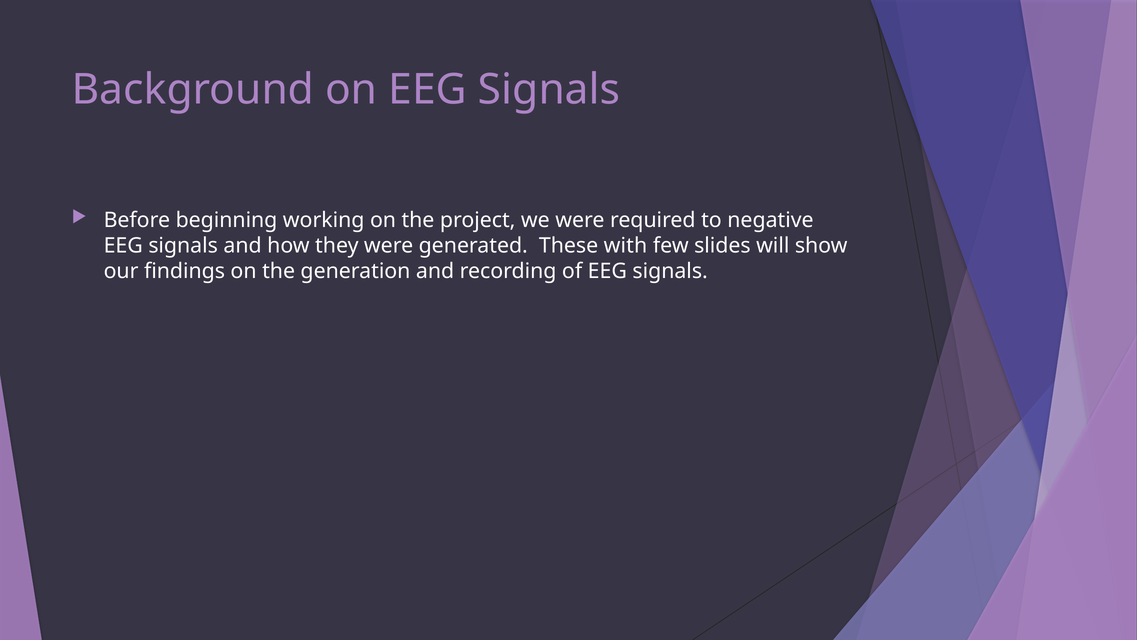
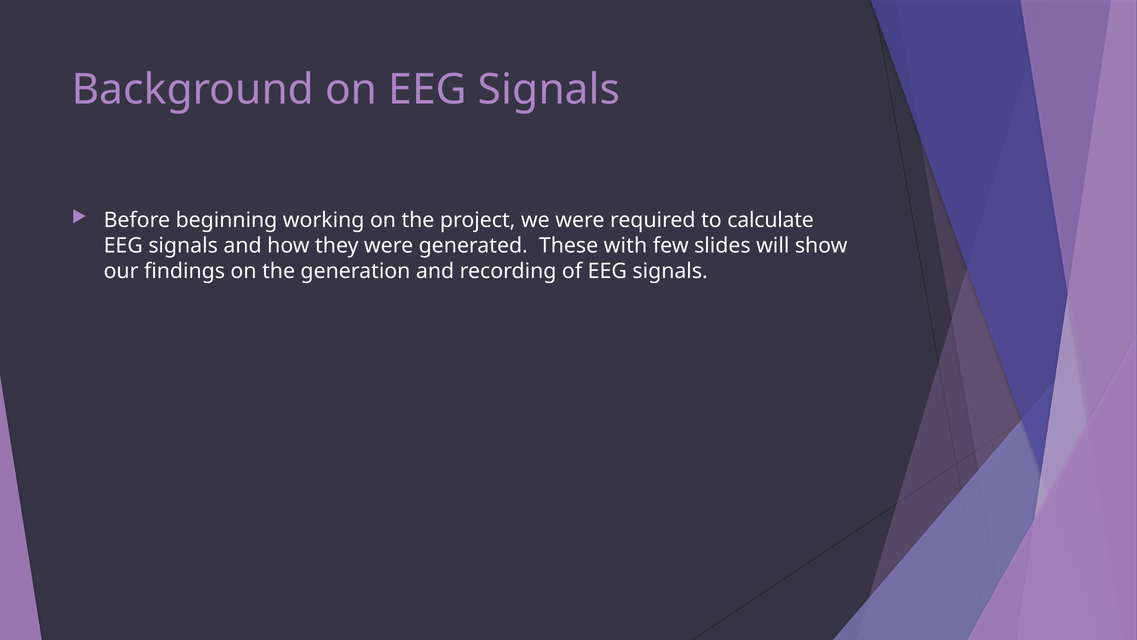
negative: negative -> calculate (771, 220)
